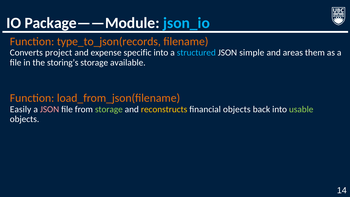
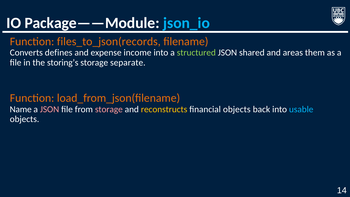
type_to_json(records: type_to_json(records -> files_to_json(records (109, 41)
project: project -> defines (59, 53)
specific: specific -> income (138, 53)
structured colour: light blue -> light green (196, 53)
simple: simple -> shared (252, 53)
available: available -> separate (128, 62)
Easily: Easily -> Name (21, 109)
storage colour: light green -> pink (109, 109)
usable colour: light green -> light blue (301, 109)
